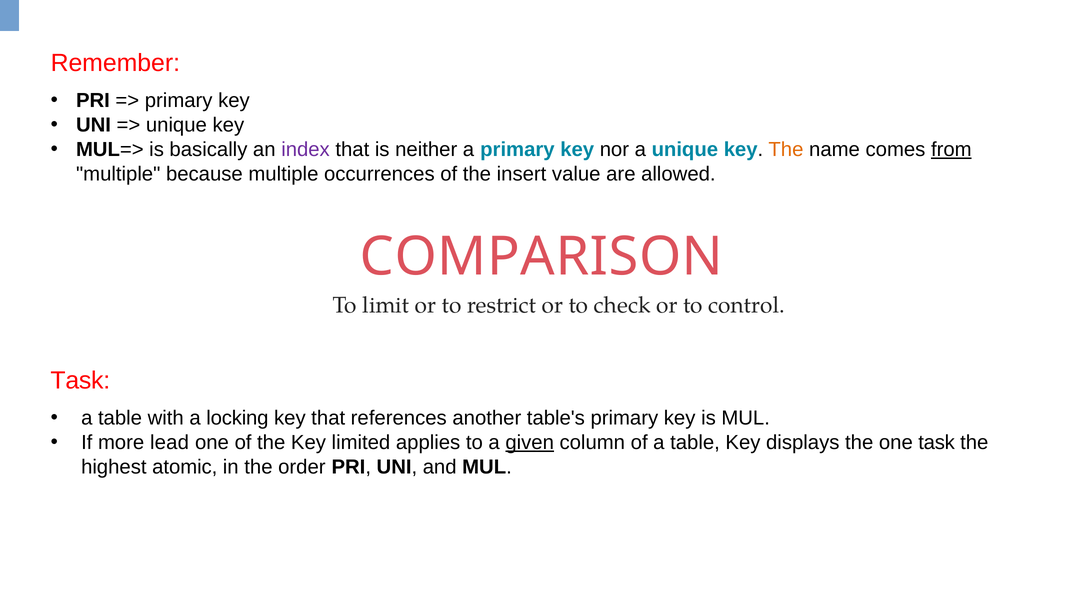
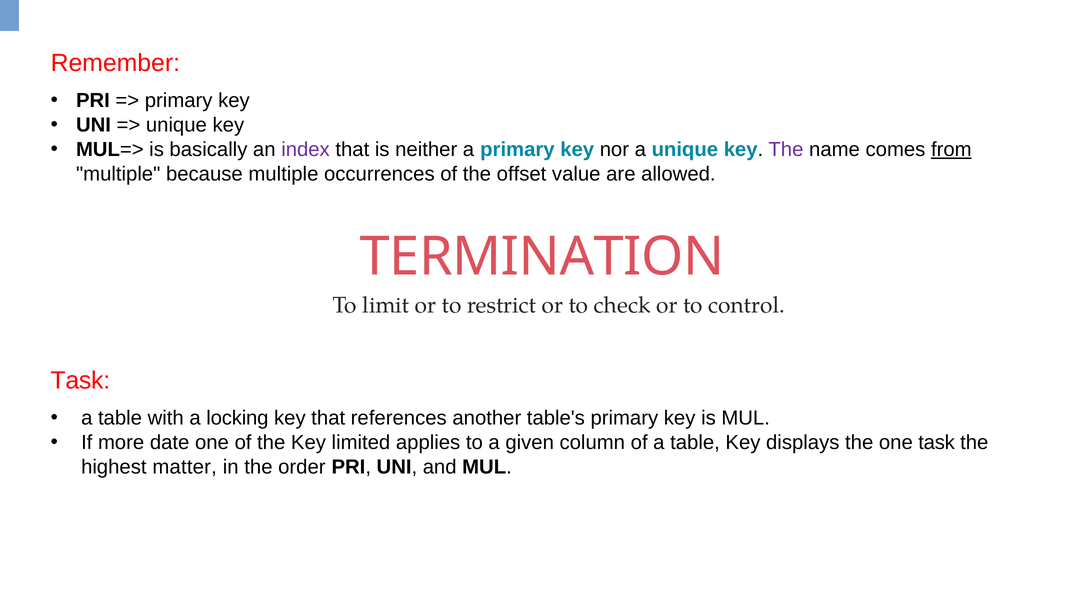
The colour: orange -> purple (786, 149)
insert: insert -> offset (522, 174)
COMPARISON: COMPARISON -> TERMINATION (542, 257)
lead: lead -> date (170, 442)
given underline: present -> none (530, 442)
atomic: atomic -> matter (185, 467)
